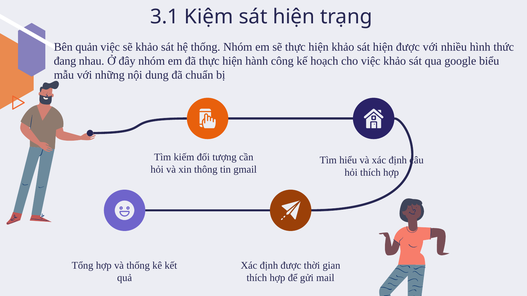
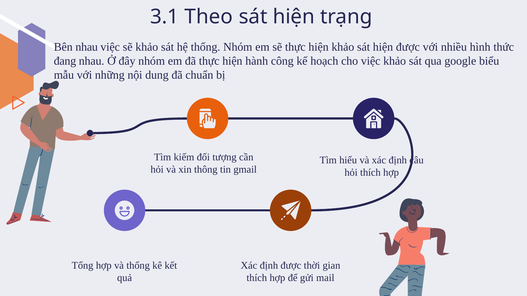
Kiệm: Kiệm -> Theo (209, 17)
Bên quản: quản -> nhau (87, 47)
